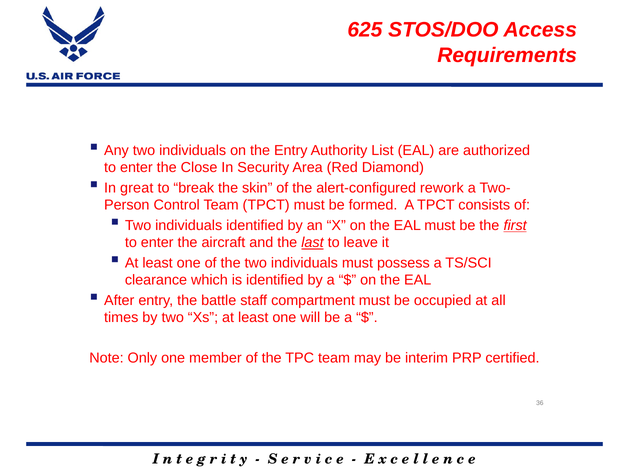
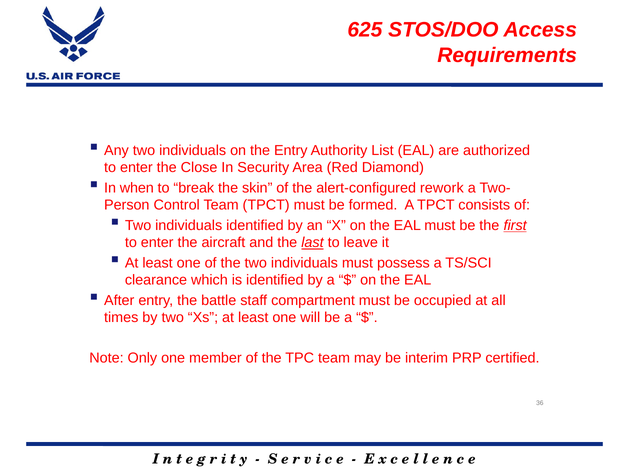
great: great -> when (137, 188)
